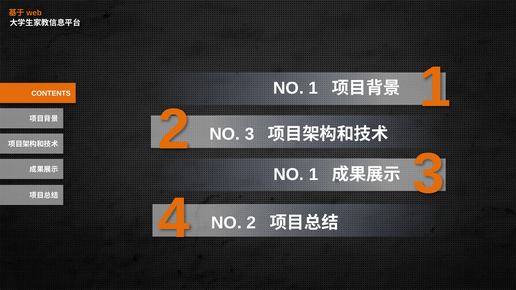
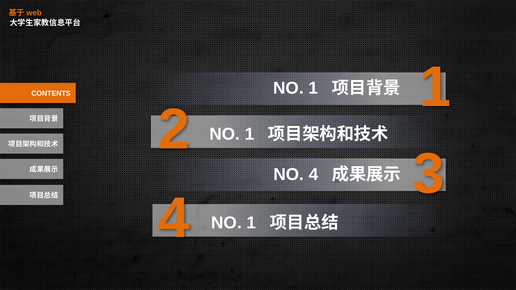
3: 3 -> 1 (249, 134)
1: 1 -> 4 (313, 175)
2: 2 -> 1 (251, 223)
